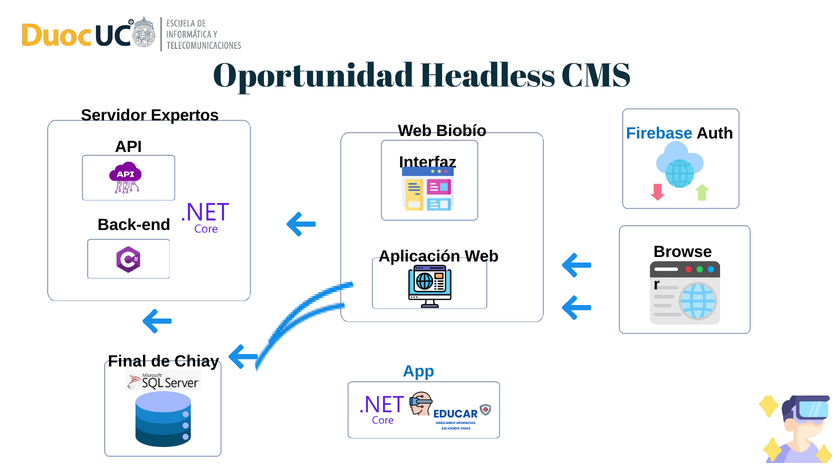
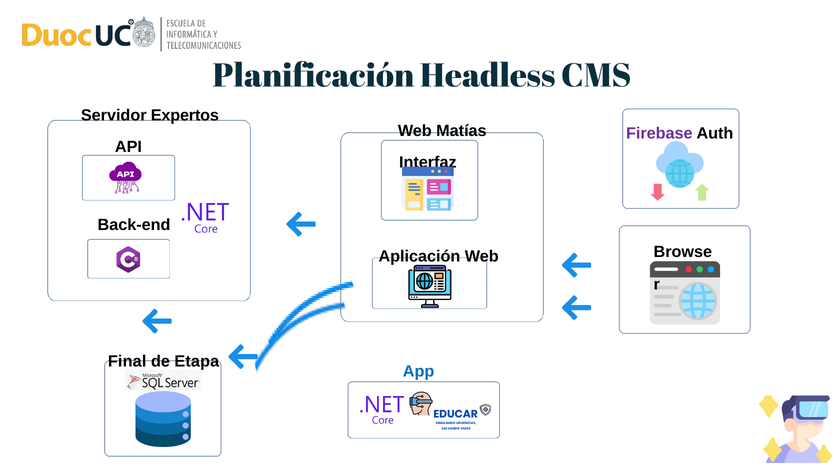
Oportunidad: Oportunidad -> Planificación (314, 76)
Biobío: Biobío -> Matías (461, 131)
Firebase colour: blue -> purple (659, 133)
Chiay: Chiay -> Etapa (197, 362)
